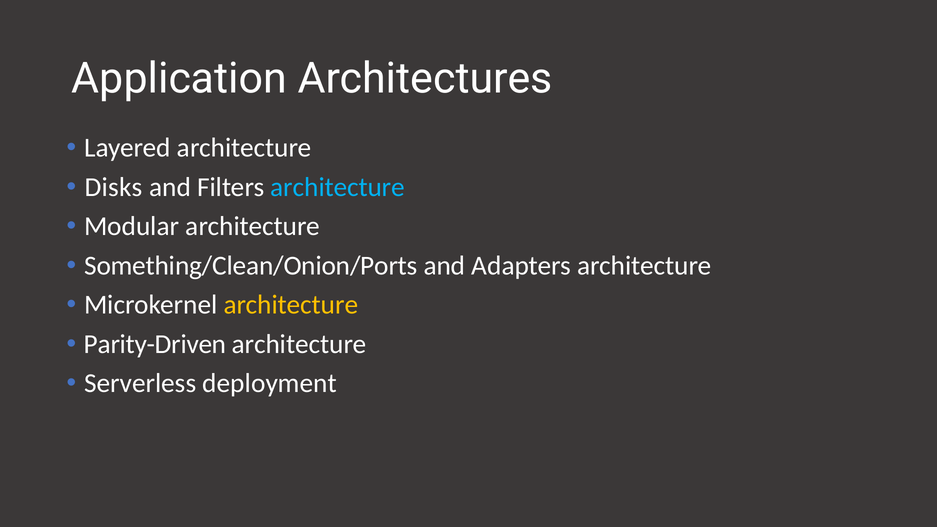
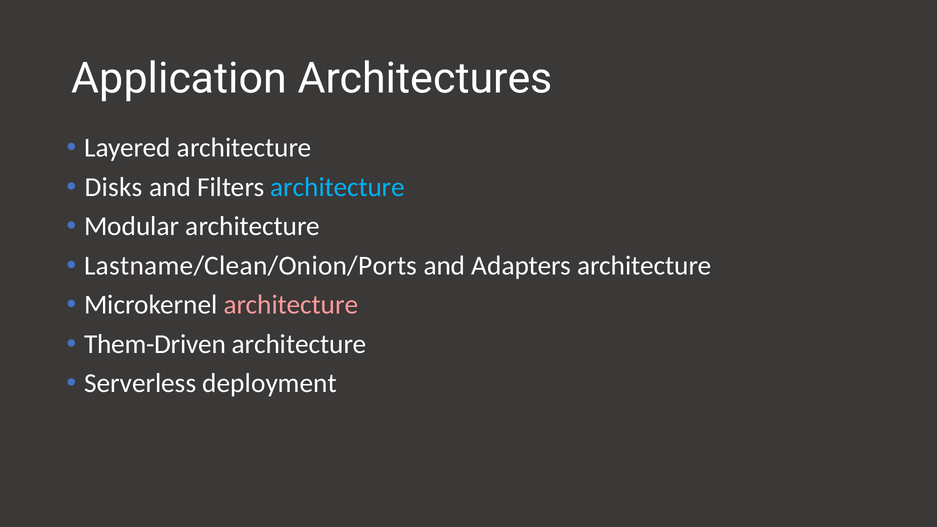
Something/Clean/Onion/Ports: Something/Clean/Onion/Ports -> Lastname/Clean/Onion/Ports (251, 266)
architecture colour: yellow -> pink (291, 305)
Parity-Driven: Parity-Driven -> Them-Driven (155, 344)
